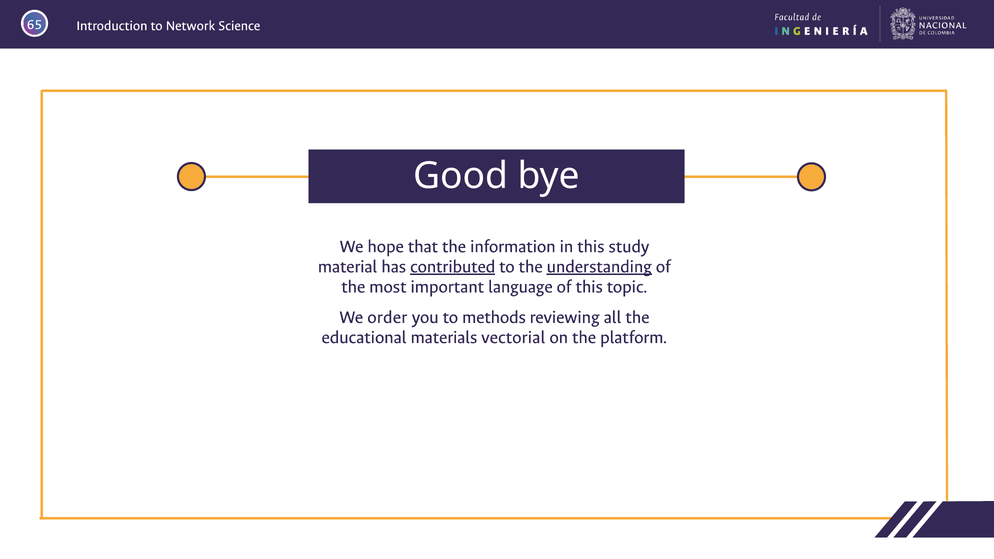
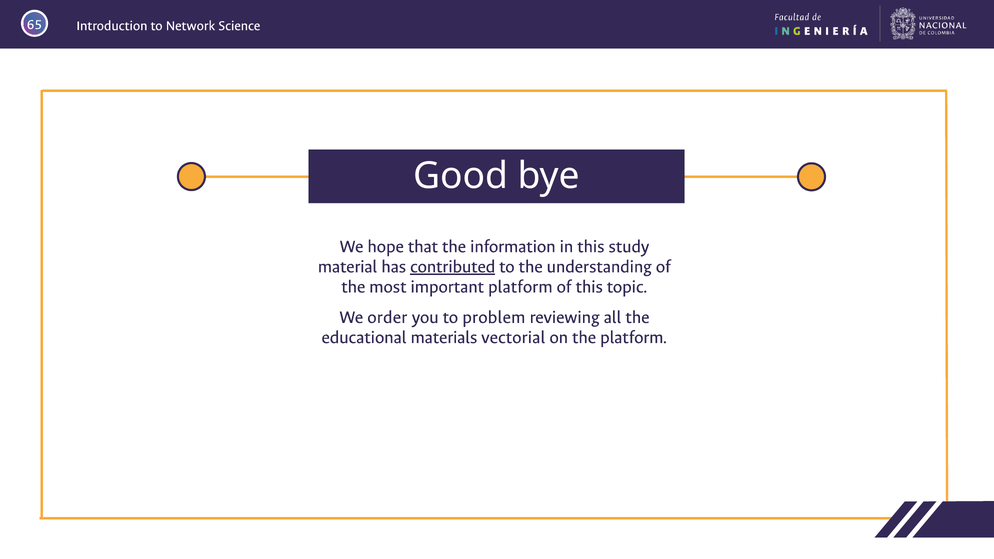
understanding underline: present -> none (599, 266)
important language: language -> platform (520, 286)
methods: methods -> problem (494, 317)
